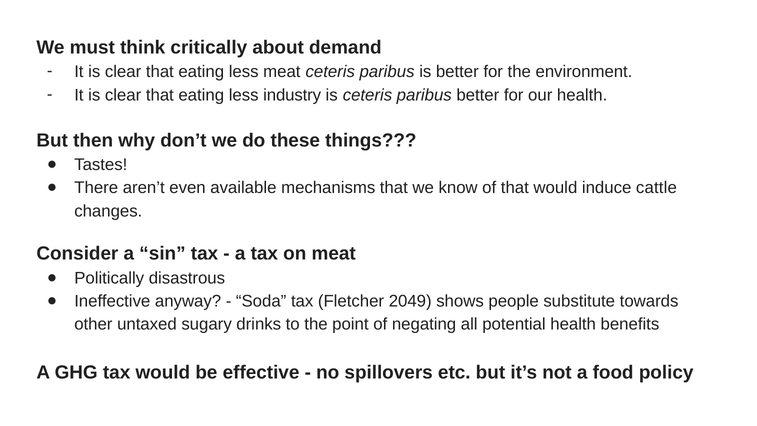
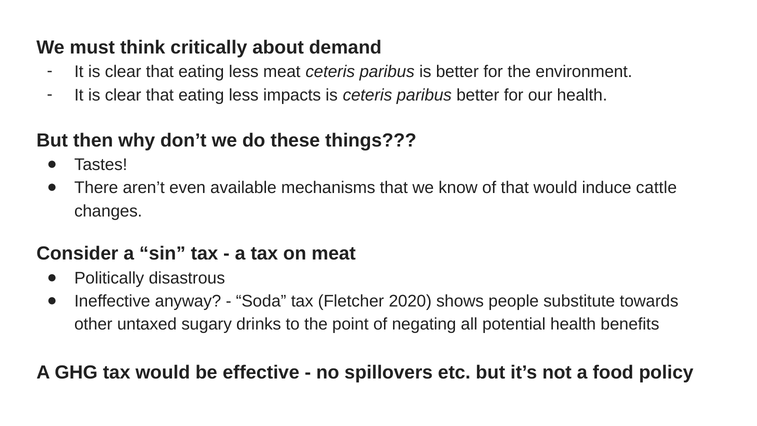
industry: industry -> impacts (292, 95)
2049: 2049 -> 2020 (410, 301)
